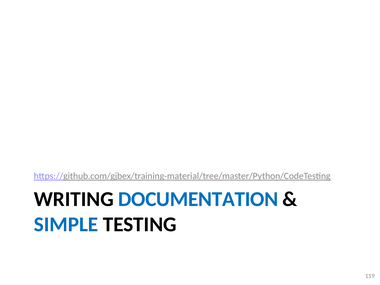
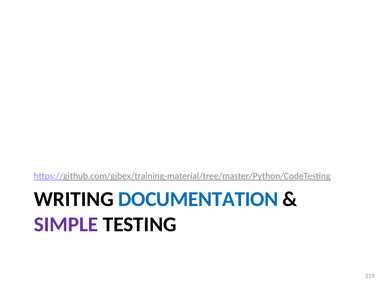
SIMPLE colour: blue -> purple (66, 225)
